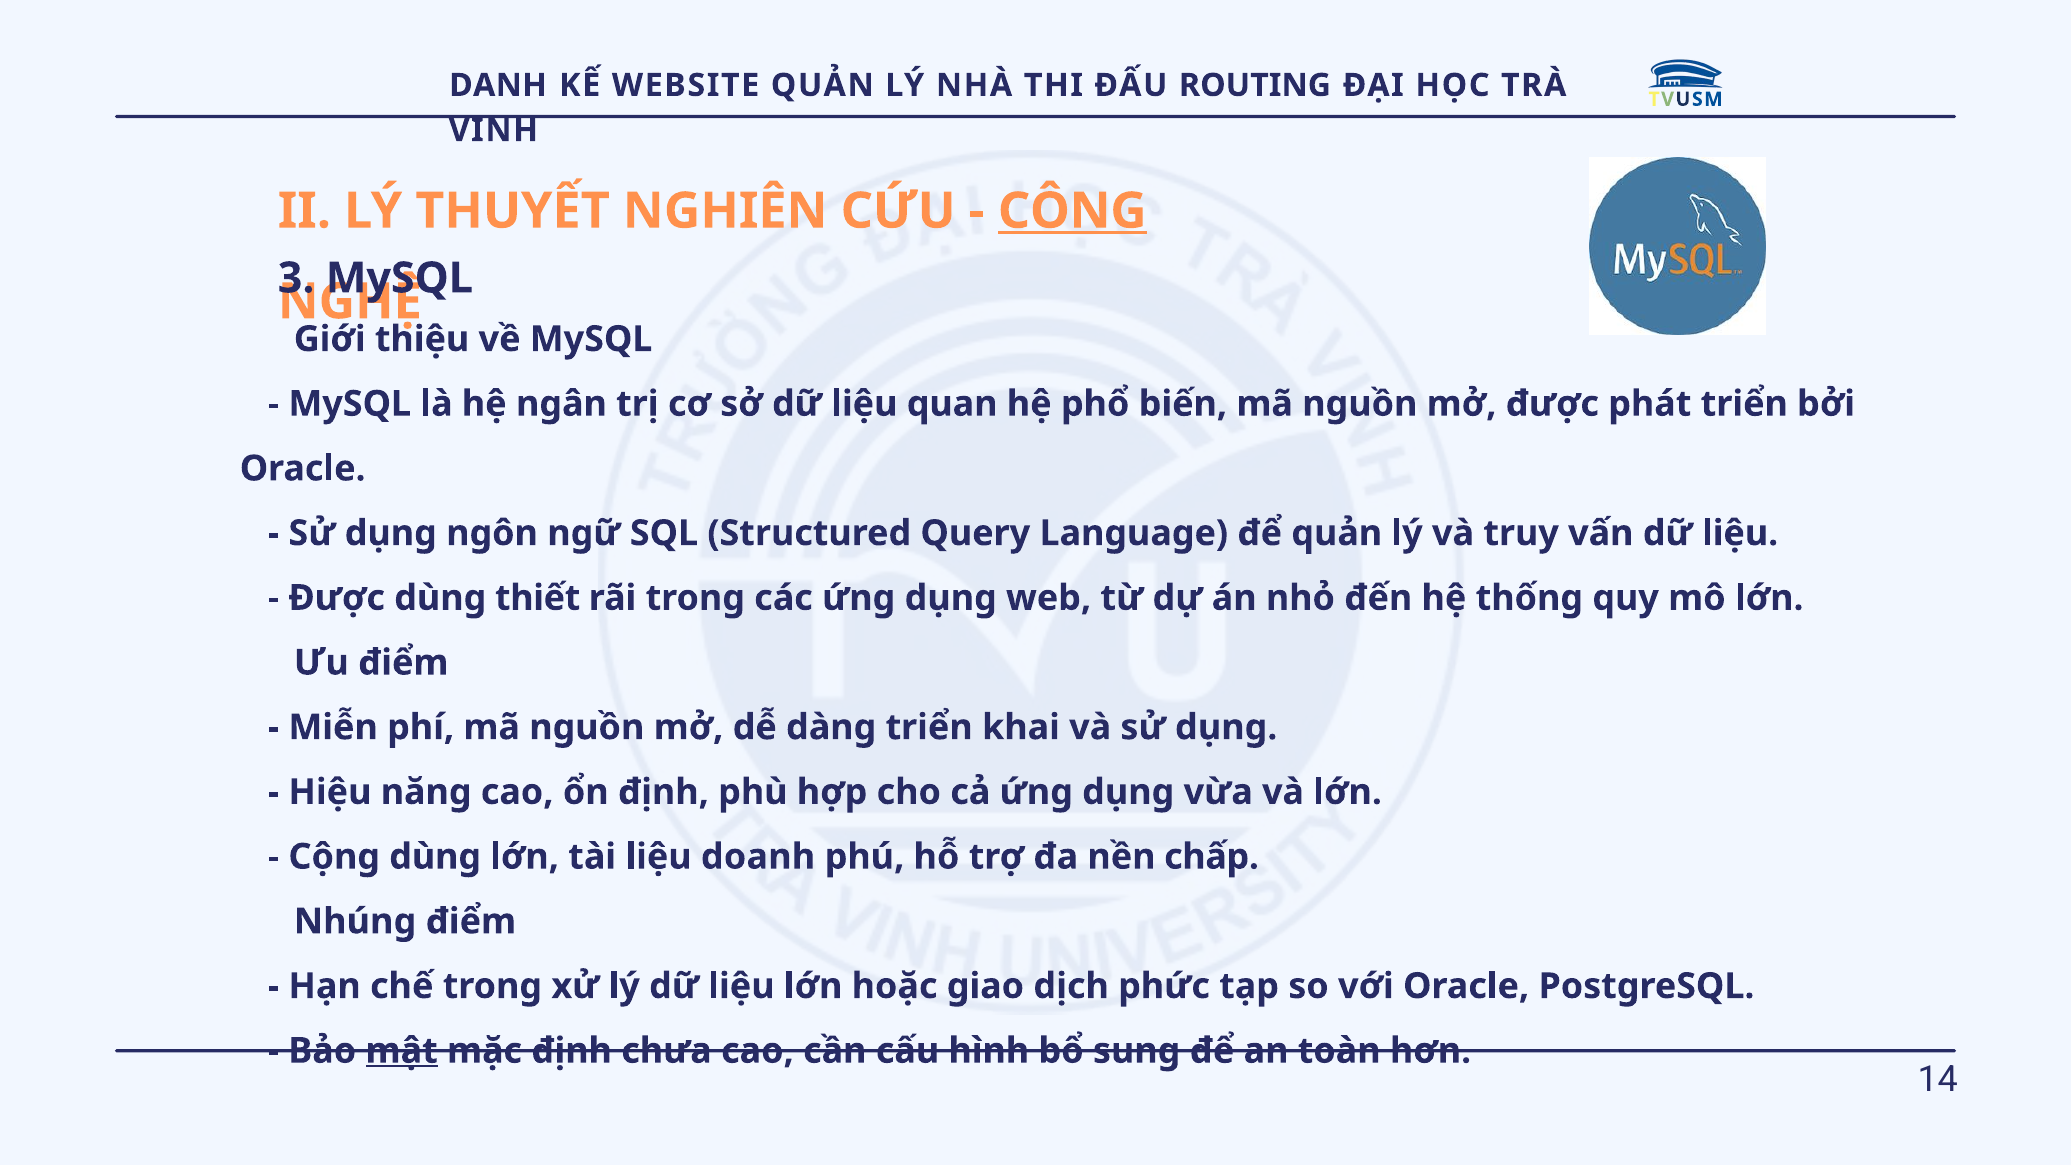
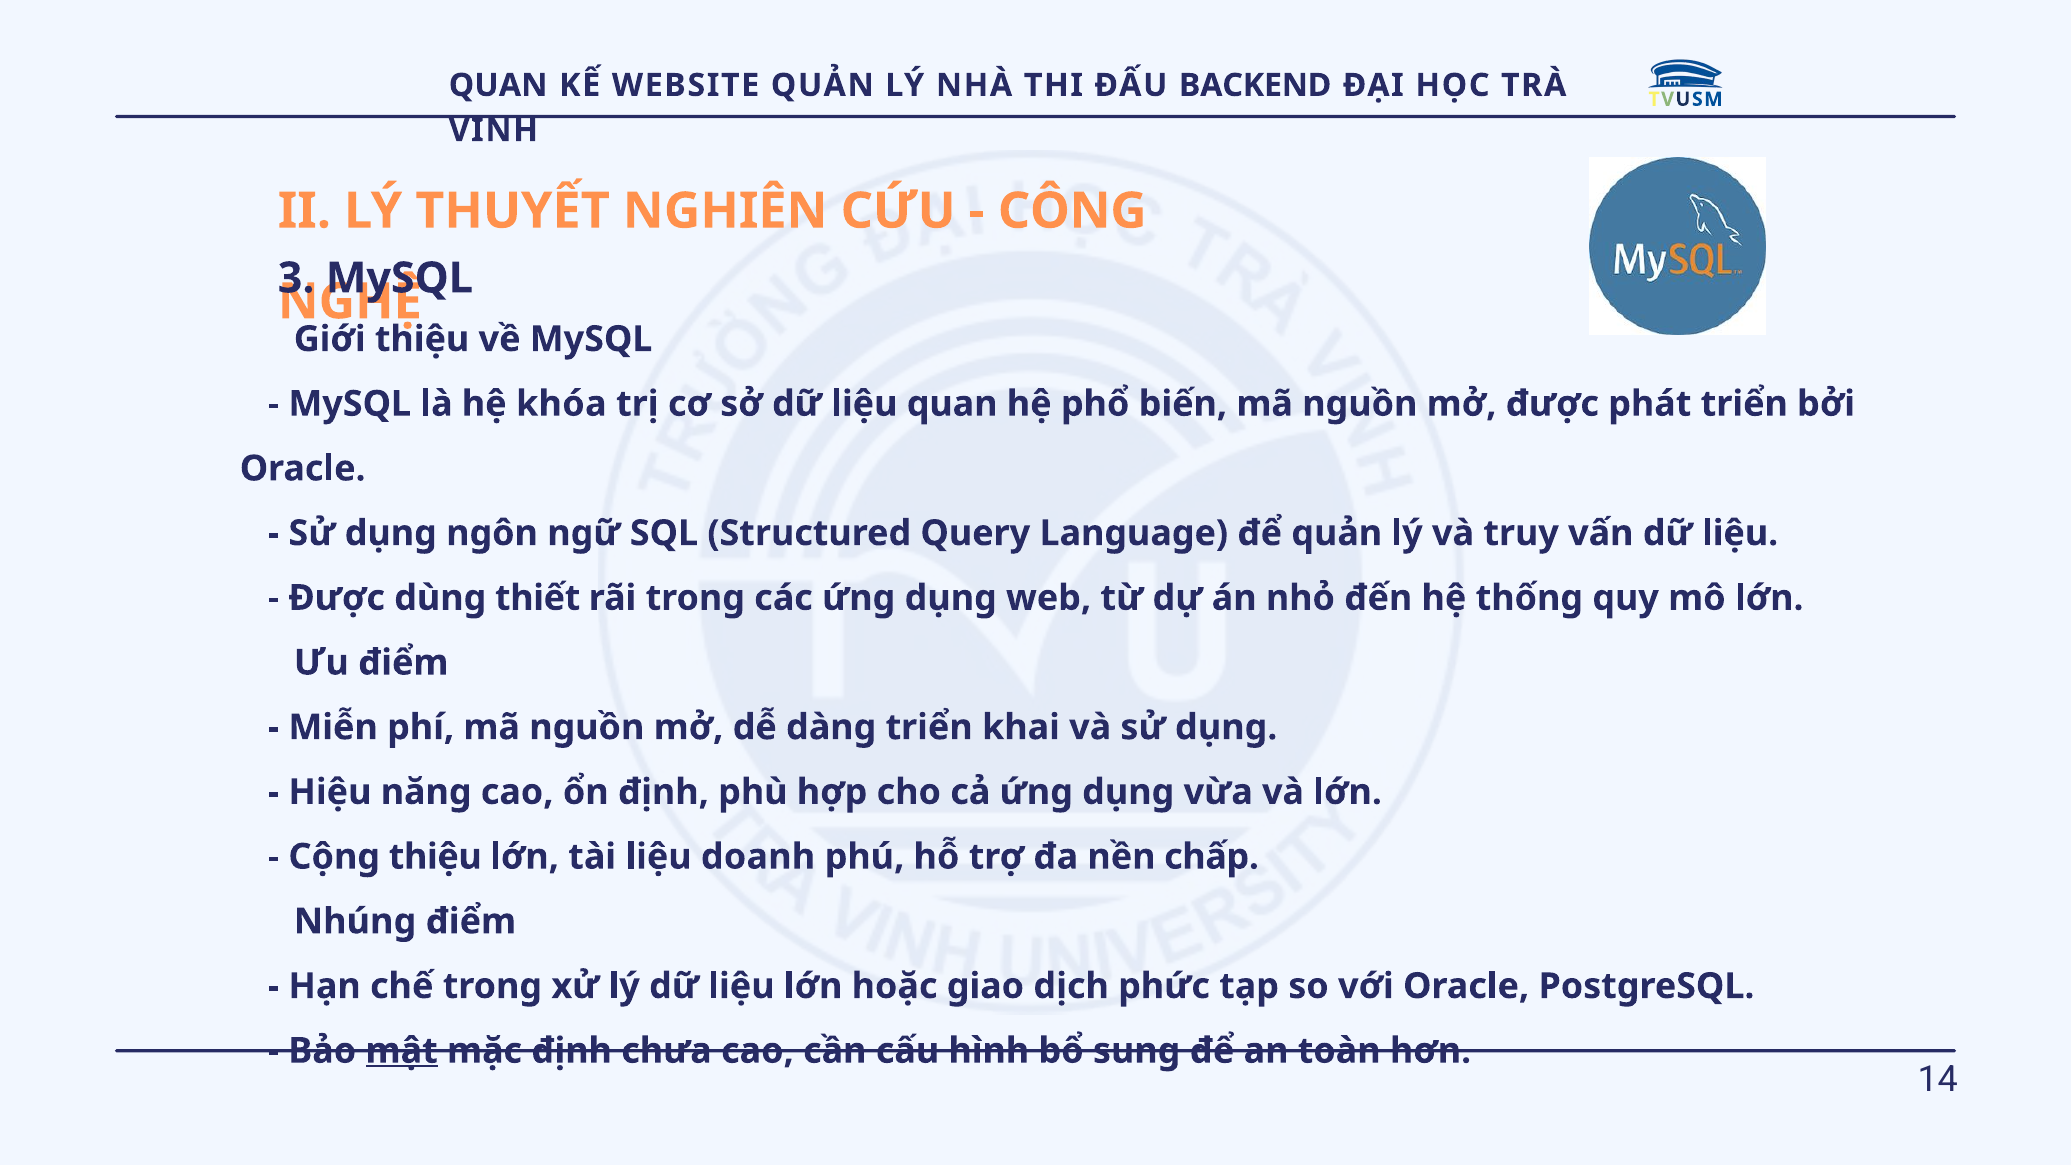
DANH: DANH -> QUAN (498, 85)
ROUTING: ROUTING -> BACKEND (1255, 85)
CÔNG underline: present -> none (1072, 211)
ngân: ngân -> khóa (561, 404)
Cộng dùng: dùng -> thiệu (435, 857)
